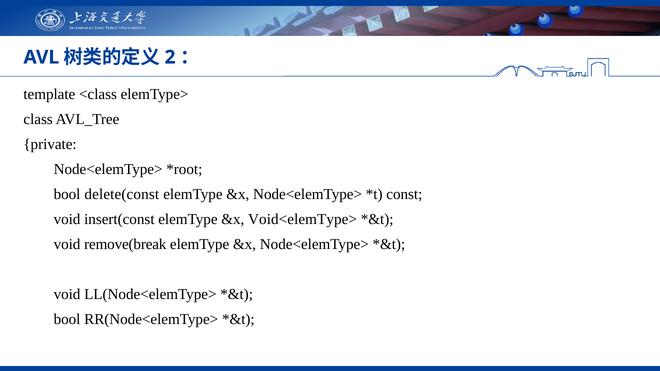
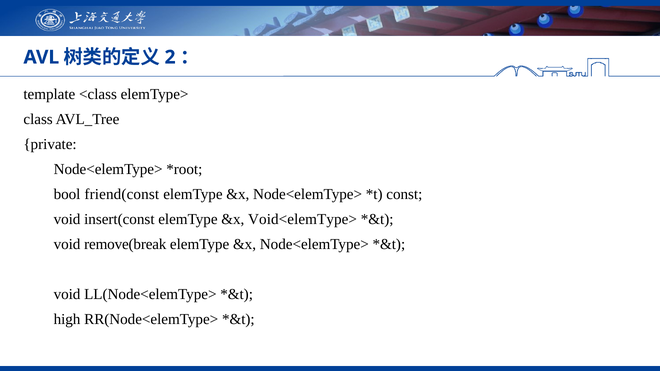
delete(const: delete(const -> friend(const (122, 194)
bool: bool -> high (67, 320)
